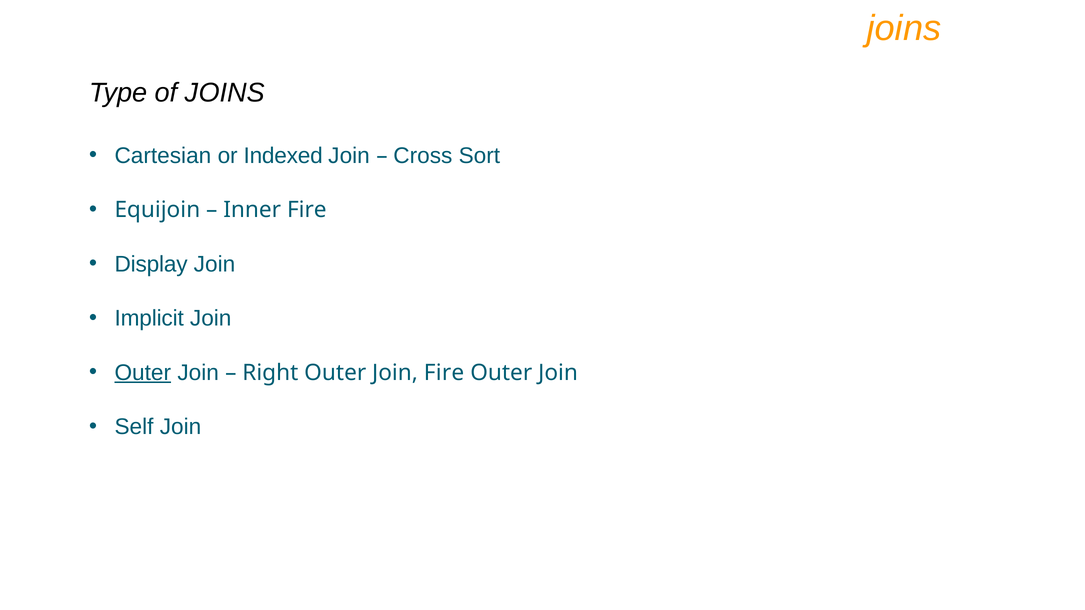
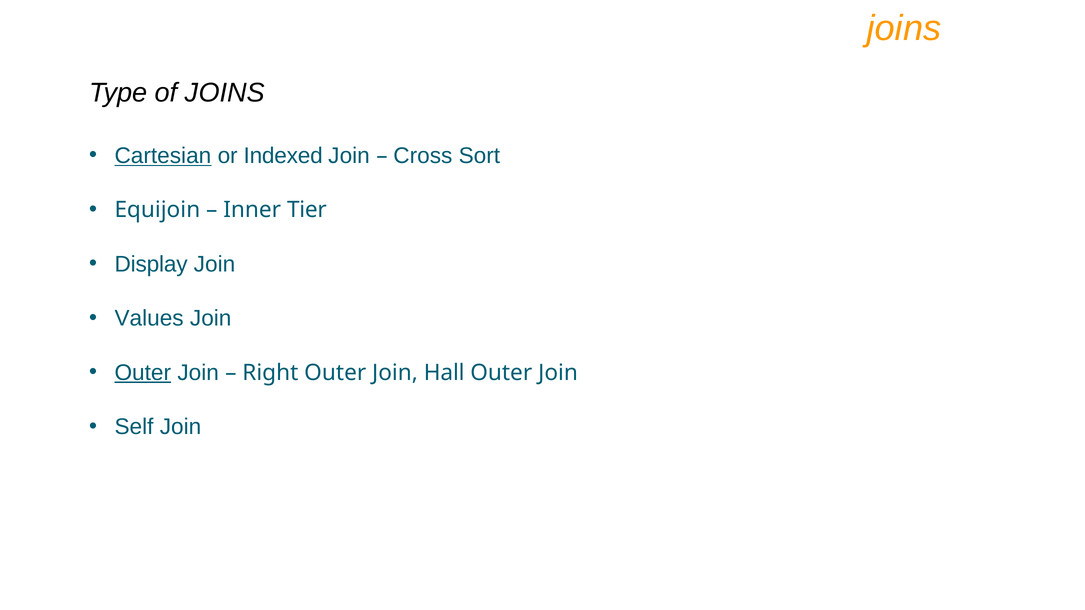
Cartesian underline: none -> present (163, 156)
Inner Fire: Fire -> Tier (307, 210)
Implicit: Implicit -> Values (149, 319)
Join Fire: Fire -> Hall (444, 373)
